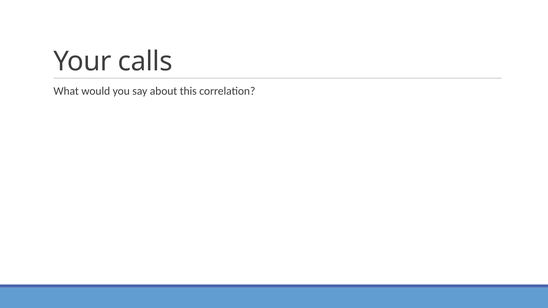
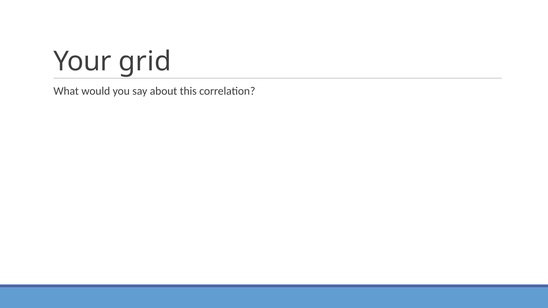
calls: calls -> grid (145, 61)
